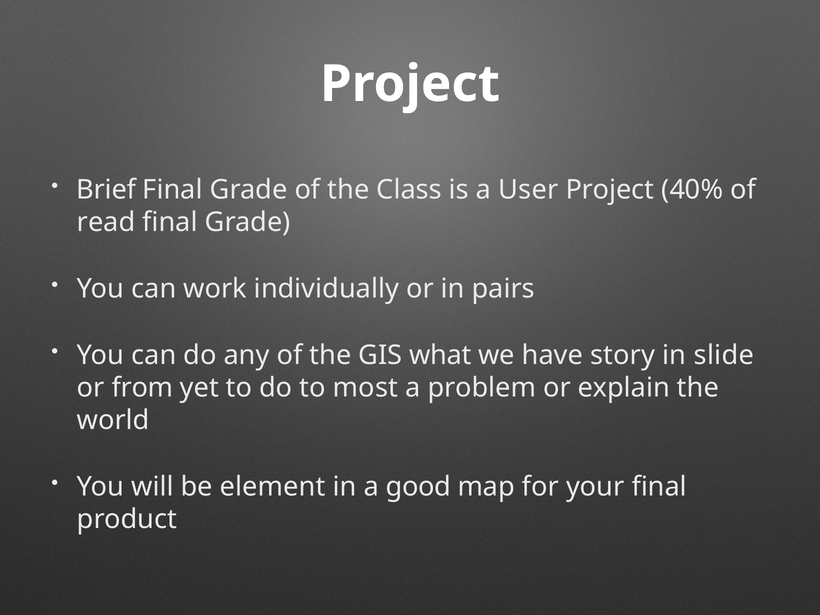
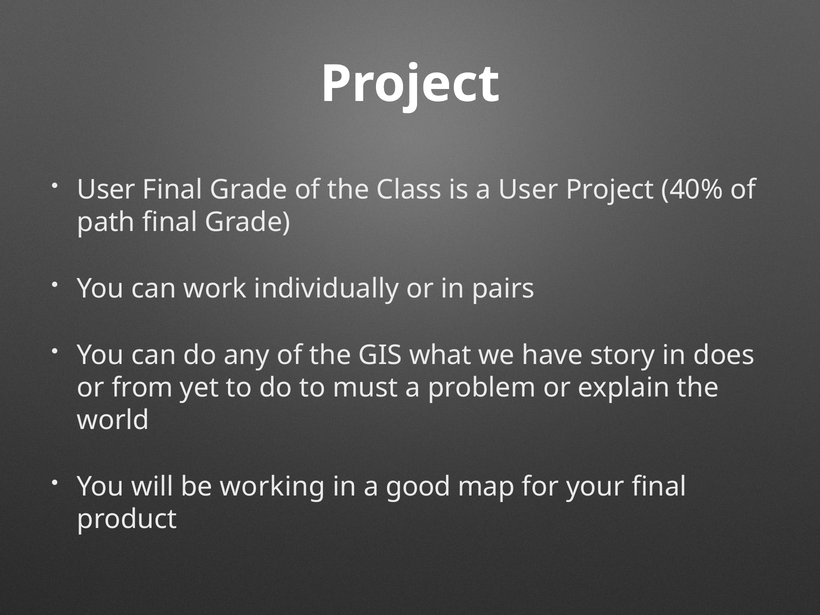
Brief: Brief -> User (106, 190)
read: read -> path (106, 223)
slide: slide -> does (724, 355)
most: most -> must (366, 388)
element: element -> working (273, 487)
